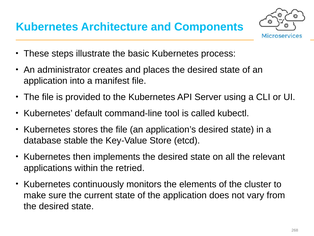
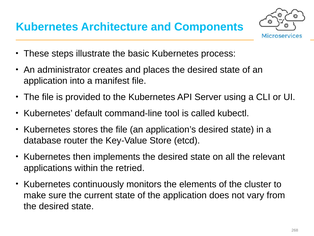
stable: stable -> router (76, 140)
